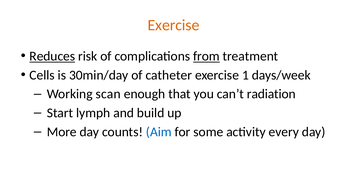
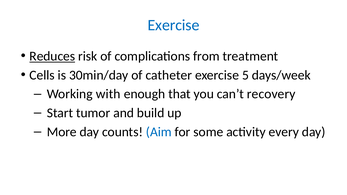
Exercise colour: orange -> blue (174, 25)
from underline: present -> none (206, 56)
1: 1 -> 5 (245, 75)
scan: scan -> with (108, 94)
radiation: radiation -> recovery (271, 94)
lymph: lymph -> tumor (93, 113)
